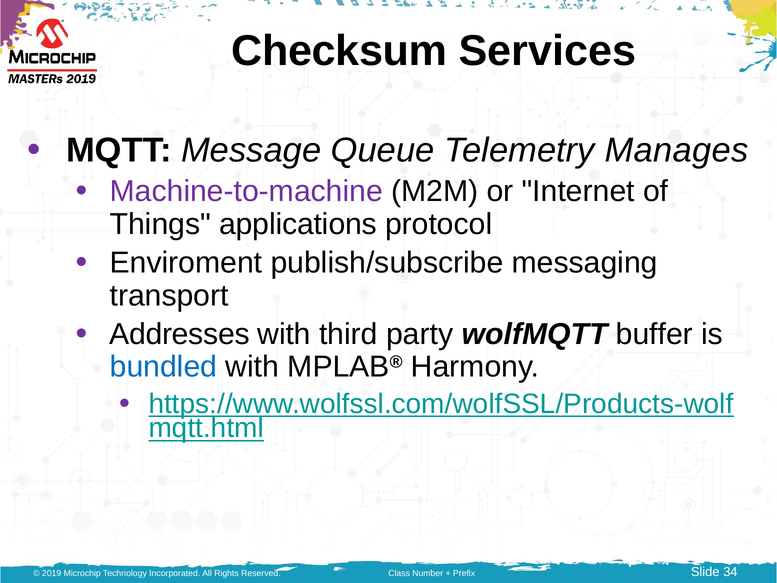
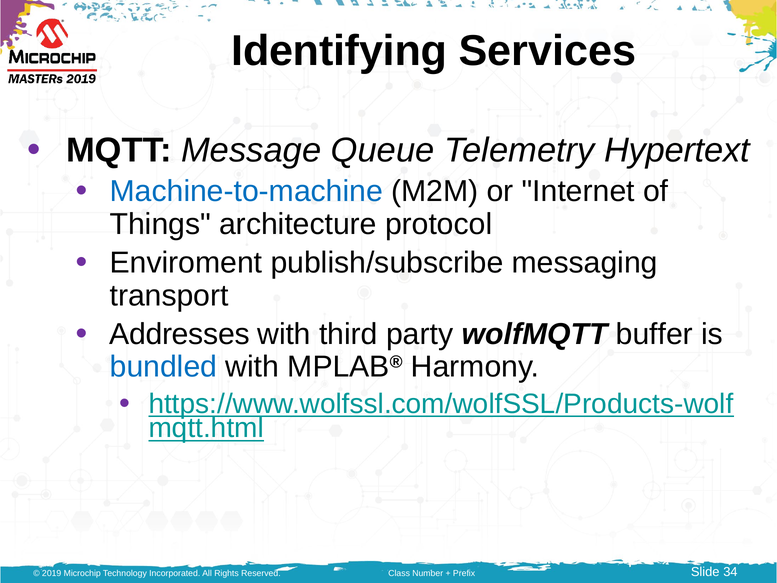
Checksum: Checksum -> Identifying (339, 51)
Manages: Manages -> Hypertext (677, 150)
Machine-to-machine colour: purple -> blue (246, 191)
applications: applications -> architecture (298, 224)
